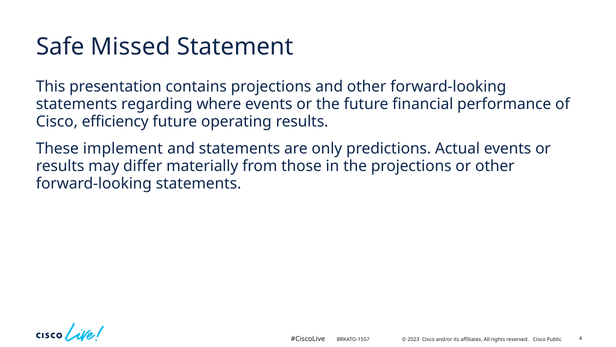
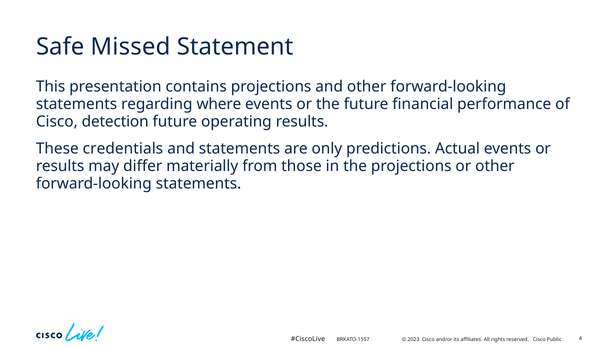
efficiency: efficiency -> detection (115, 121)
implement: implement -> credentials (123, 148)
